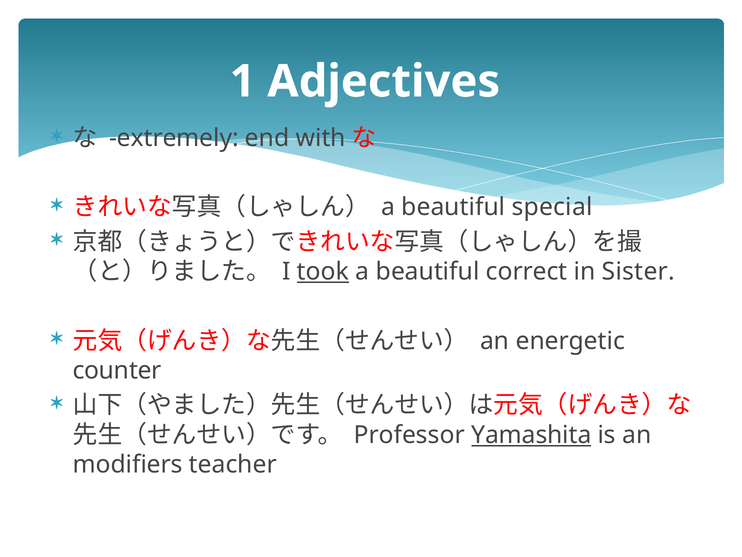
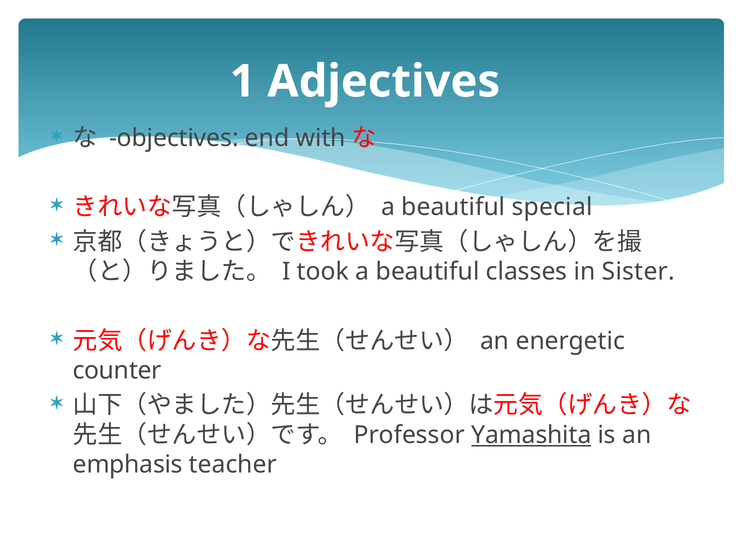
extremely: extremely -> objectives (174, 138)
took underline: present -> none (323, 271)
correct: correct -> classes (527, 271)
modifiers: modifiers -> emphasis (128, 464)
